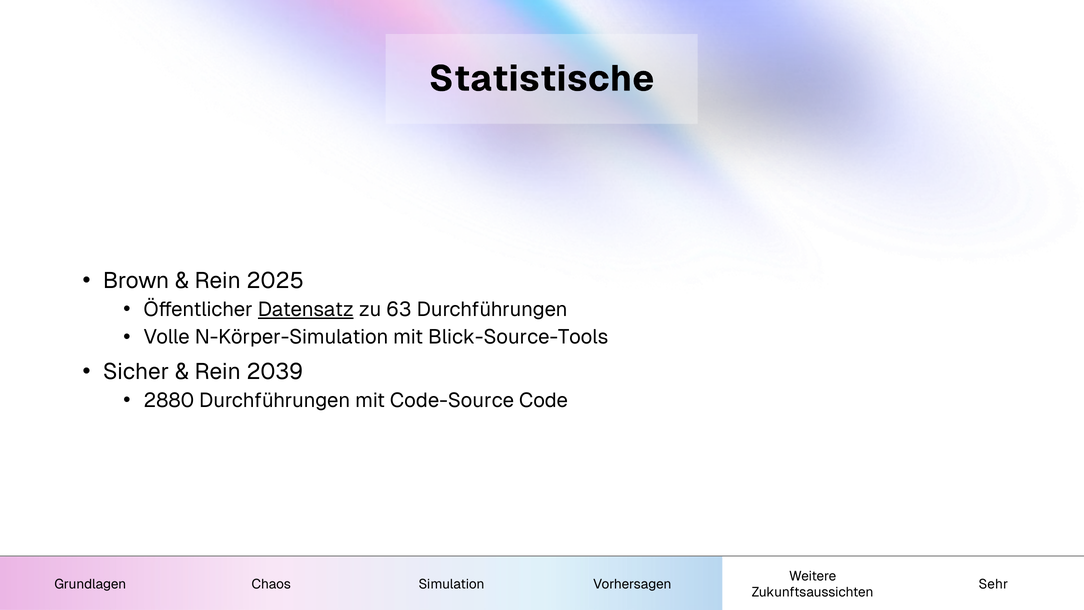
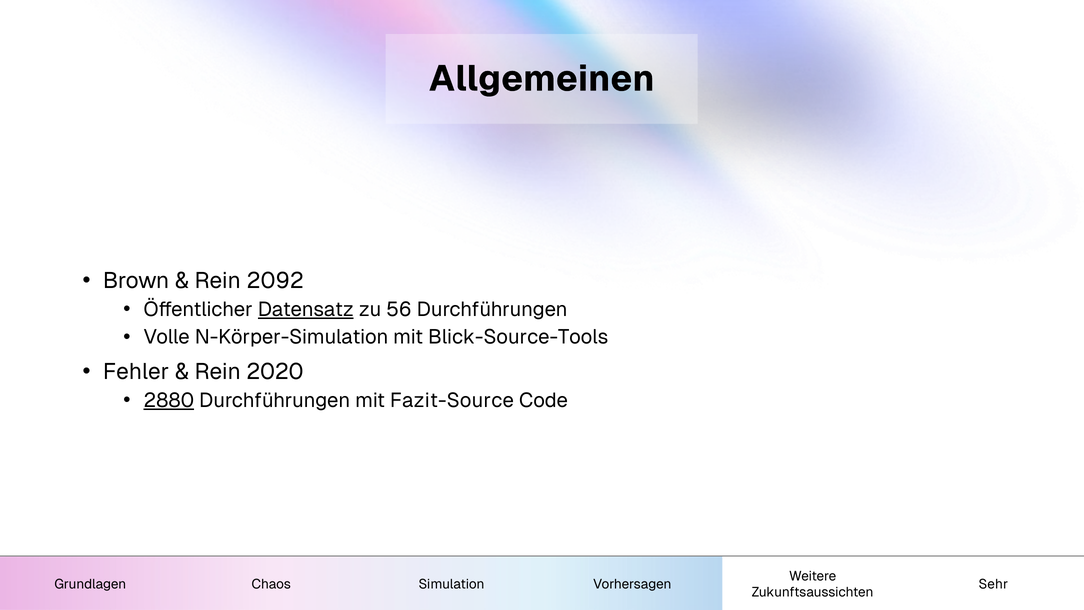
Statistische: Statistische -> Allgemeinen (542, 79)
2025: 2025 -> 2092 (275, 281)
63: 63 -> 56 (399, 309)
Sicher: Sicher -> Fehler (136, 371)
2039: 2039 -> 2020 (275, 371)
2880 underline: none -> present (169, 400)
Code-Source: Code-Source -> Fazit-Source (452, 400)
